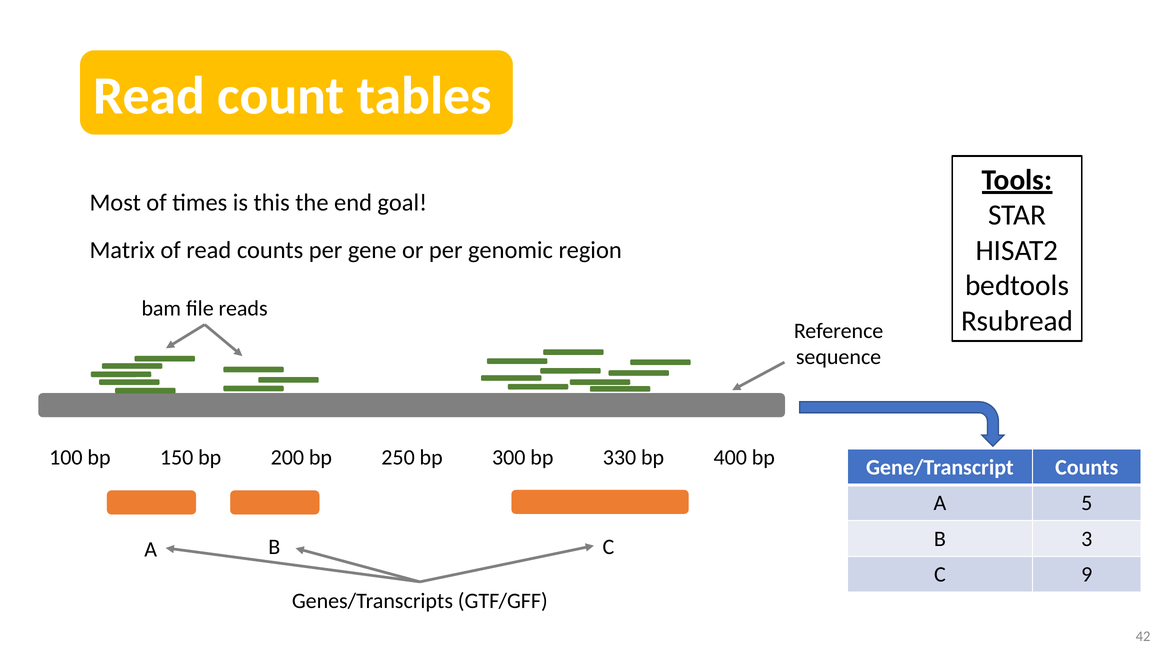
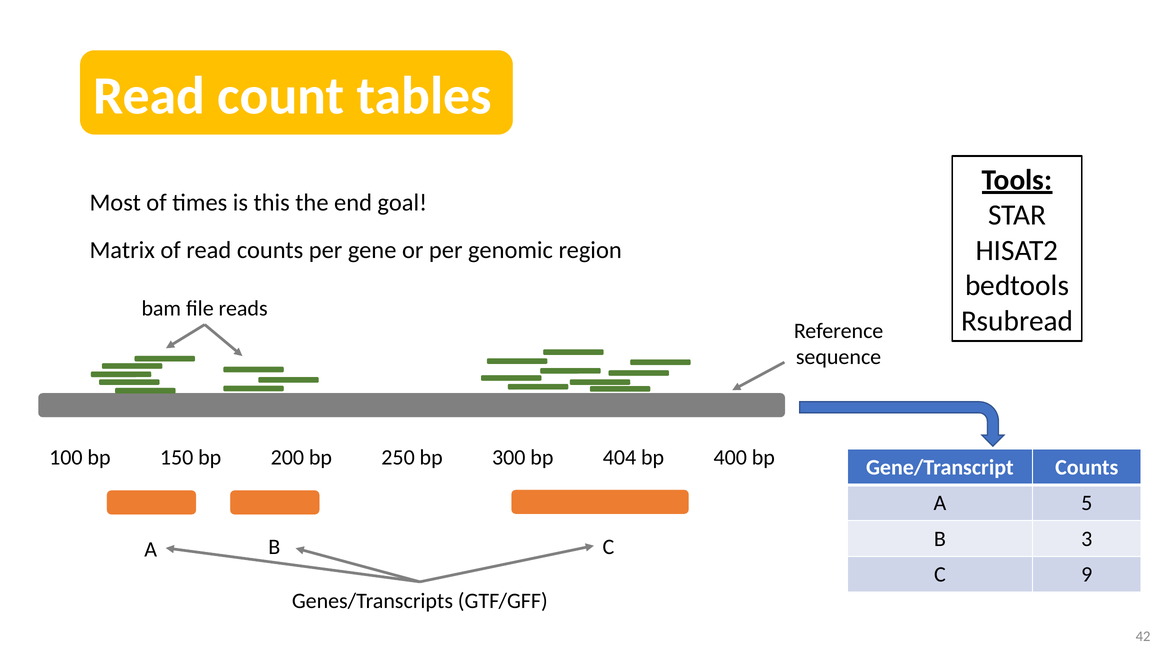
330: 330 -> 404 (619, 457)
